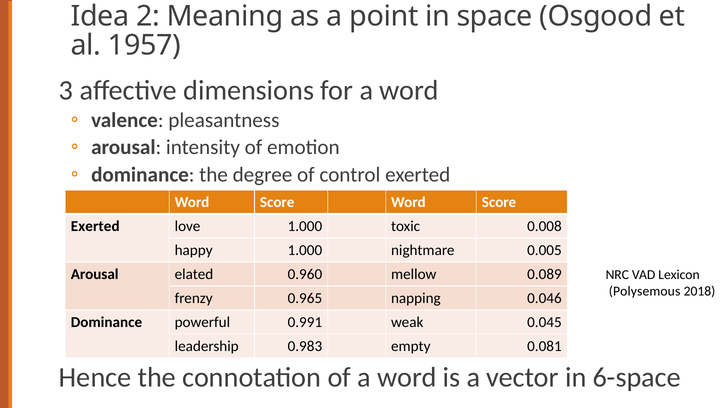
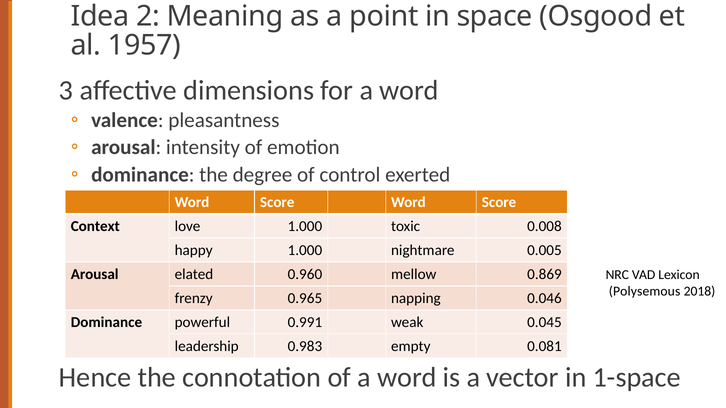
Exerted: Exerted -> Context (95, 226)
0.089: 0.089 -> 0.869 (544, 274)
6-space: 6-space -> 1-space (637, 378)
